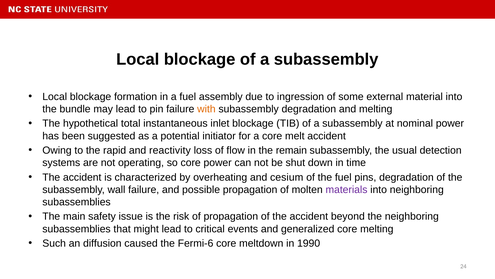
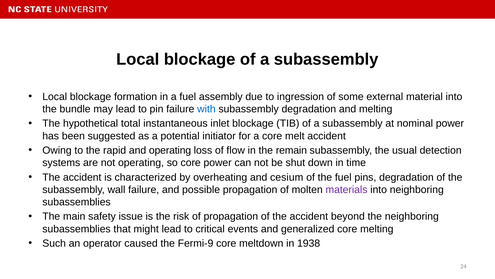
with colour: orange -> blue (206, 109)
and reactivity: reactivity -> operating (170, 150)
diffusion: diffusion -> operator (102, 243)
Fermi-6: Fermi-6 -> Fermi-9 (196, 243)
1990: 1990 -> 1938 (309, 243)
